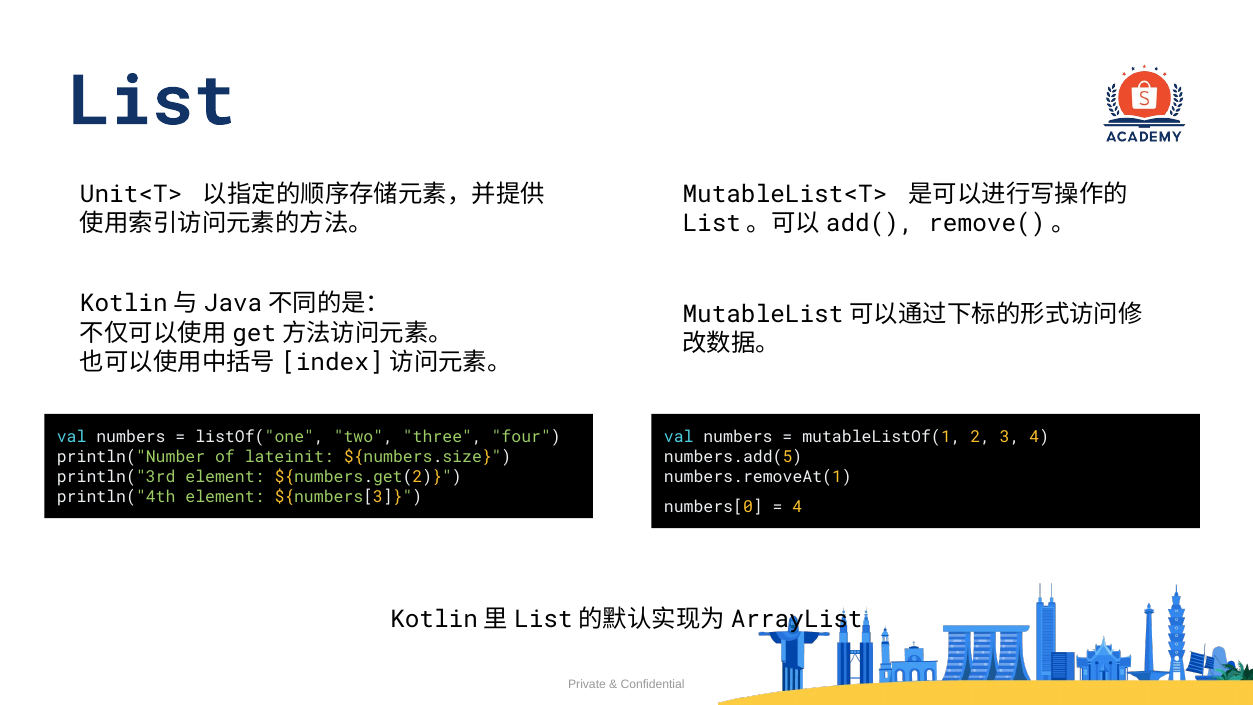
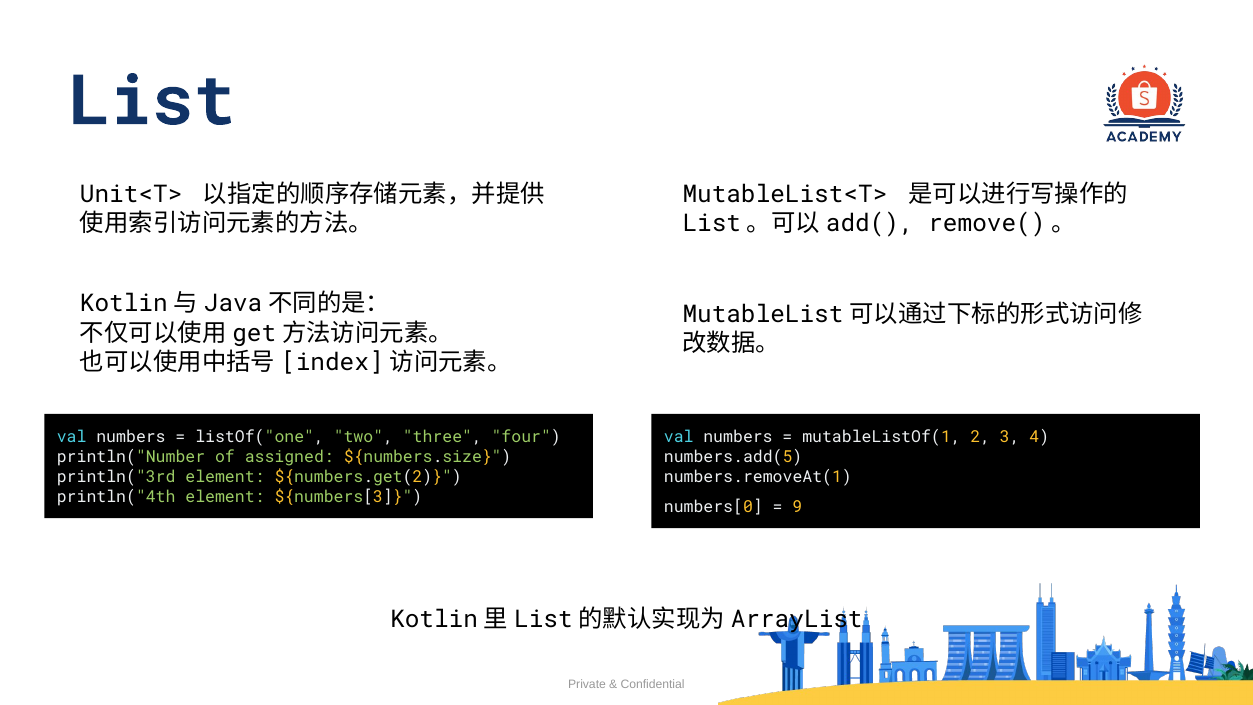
lateinit: lateinit -> assigned (289, 457)
4: 4 -> 9 (797, 507)
